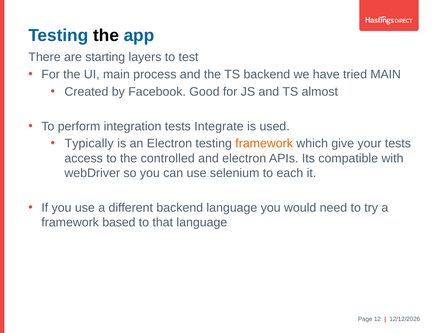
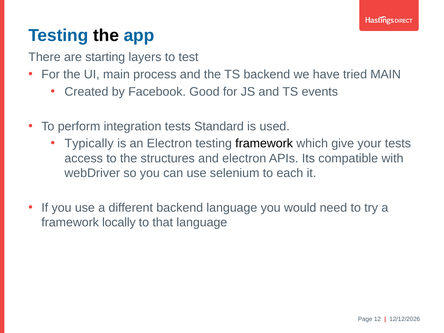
almost: almost -> events (320, 92)
Integrate: Integrate -> Standard (219, 126)
framework colour: orange -> black (264, 144)
controlled: controlled -> structures (168, 158)
based: based -> locally (119, 223)
